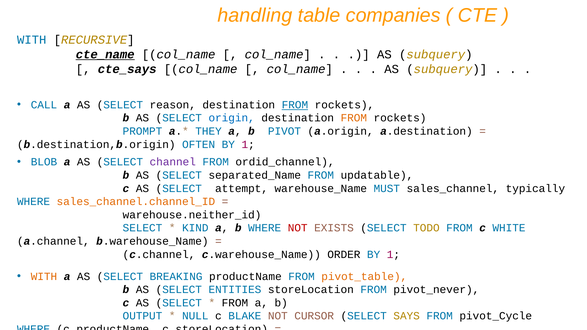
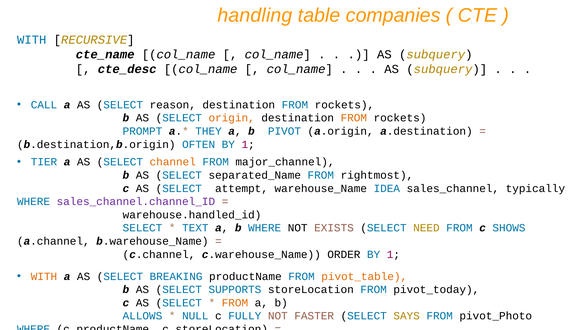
cte_name underline: present -> none (105, 55)
cte_says: cte_says -> cte_desc (127, 69)
FROM underline: present -> none (295, 105)
origin colour: blue -> orange (232, 118)
BLOB: BLOB -> TIER (44, 162)
channel colour: purple -> orange (173, 162)
ordid_channel: ordid_channel -> major_channel (285, 162)
updatable: updatable -> rightmost (377, 175)
MUST: MUST -> IDEA (387, 188)
sales_channel.channel_ID colour: orange -> purple (136, 202)
warehouse.neither_id: warehouse.neither_id -> warehouse.handled_id (192, 215)
KIND: KIND -> TEXT (195, 228)
NOT colour: red -> black (298, 228)
TODO: TODO -> NEED (426, 228)
WHITE: WHITE -> SHOWS (509, 228)
ENTITIES: ENTITIES -> SUPPORTS (235, 290)
pivot_never: pivot_never -> pivot_today (436, 290)
FROM colour: black -> orange (235, 303)
OUTPUT: OUTPUT -> ALLOWS (142, 316)
BLAKE: BLAKE -> FULLY (245, 316)
CURSOR: CURSOR -> FASTER (314, 316)
pivot_Cycle: pivot_Cycle -> pivot_Photo (496, 316)
